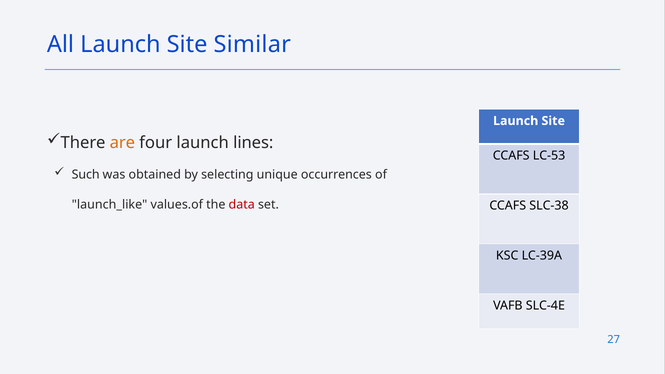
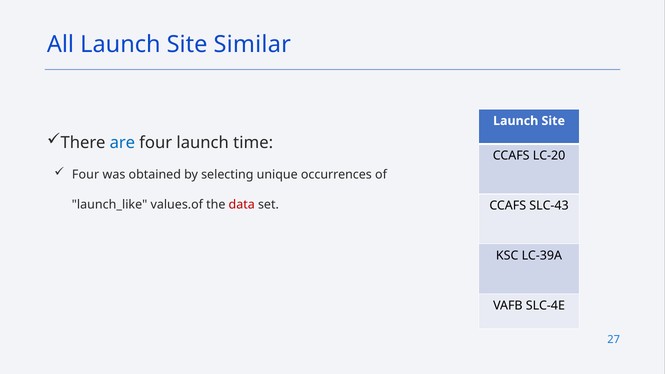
are colour: orange -> blue (122, 143)
lines: lines -> time (253, 143)
LC-53: LC-53 -> LC-20 (549, 156)
Such: Such -> Four (86, 175)
SLC-38: SLC-38 -> SLC-43 (549, 206)
